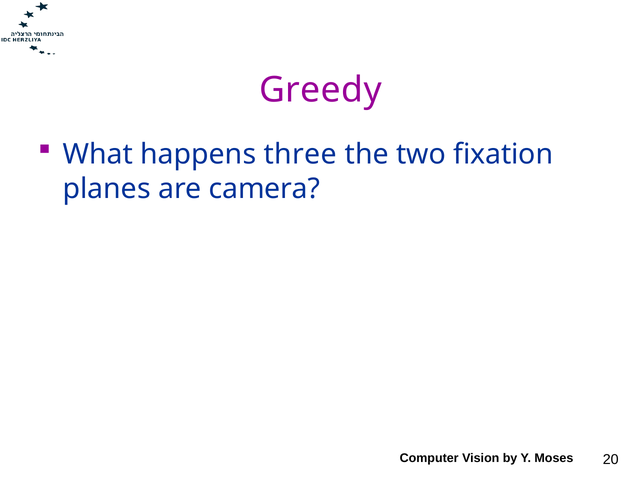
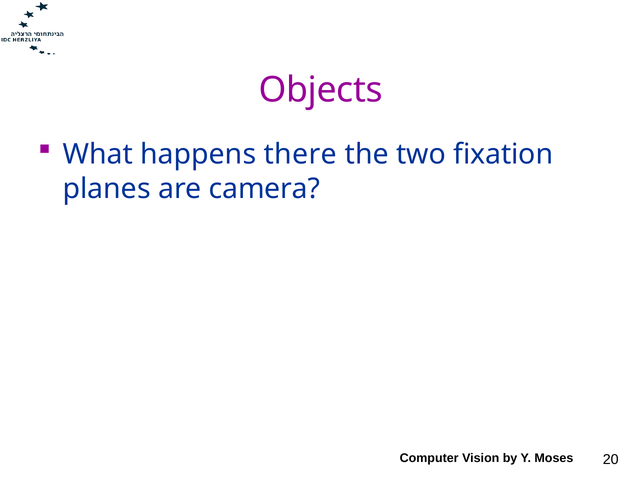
Greedy: Greedy -> Objects (321, 90)
three: three -> there (300, 155)
